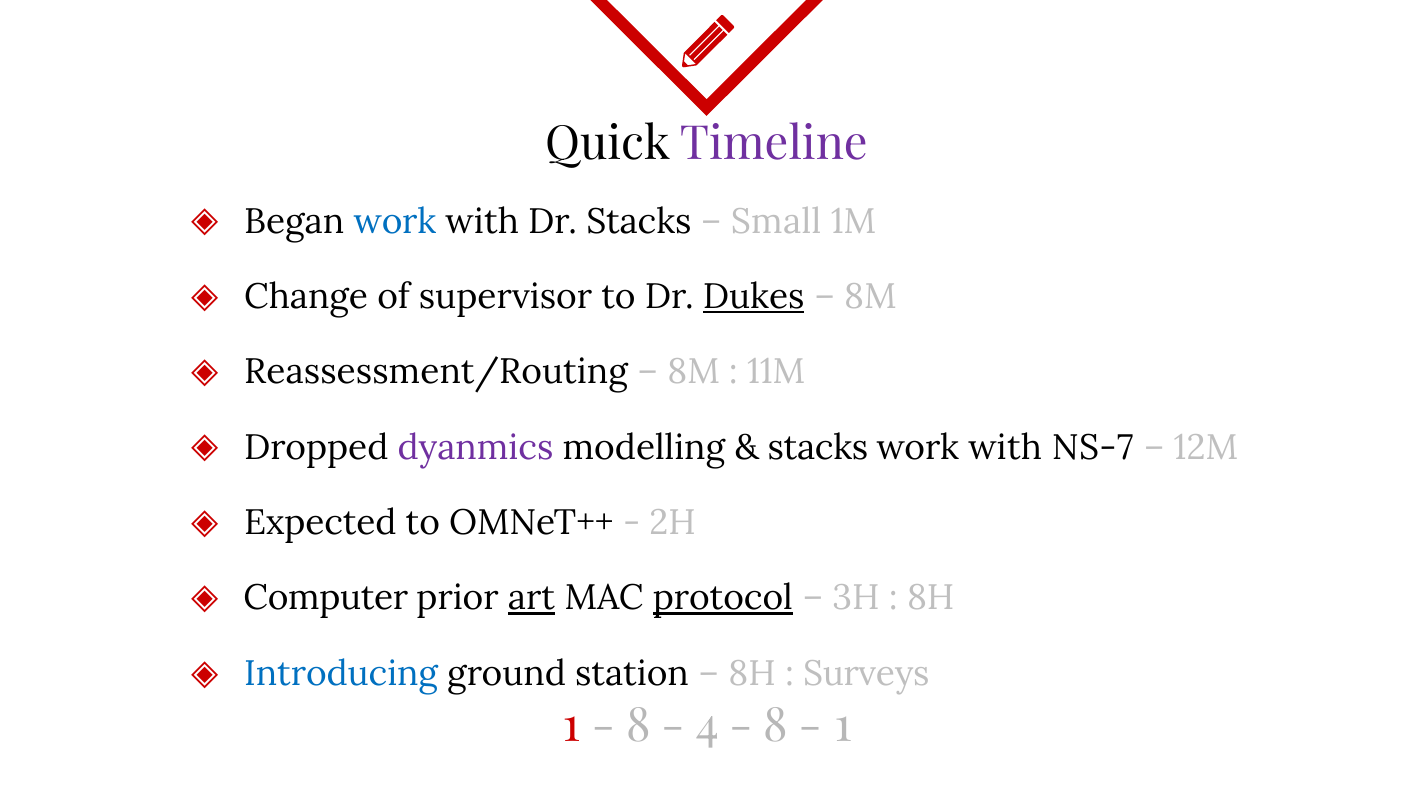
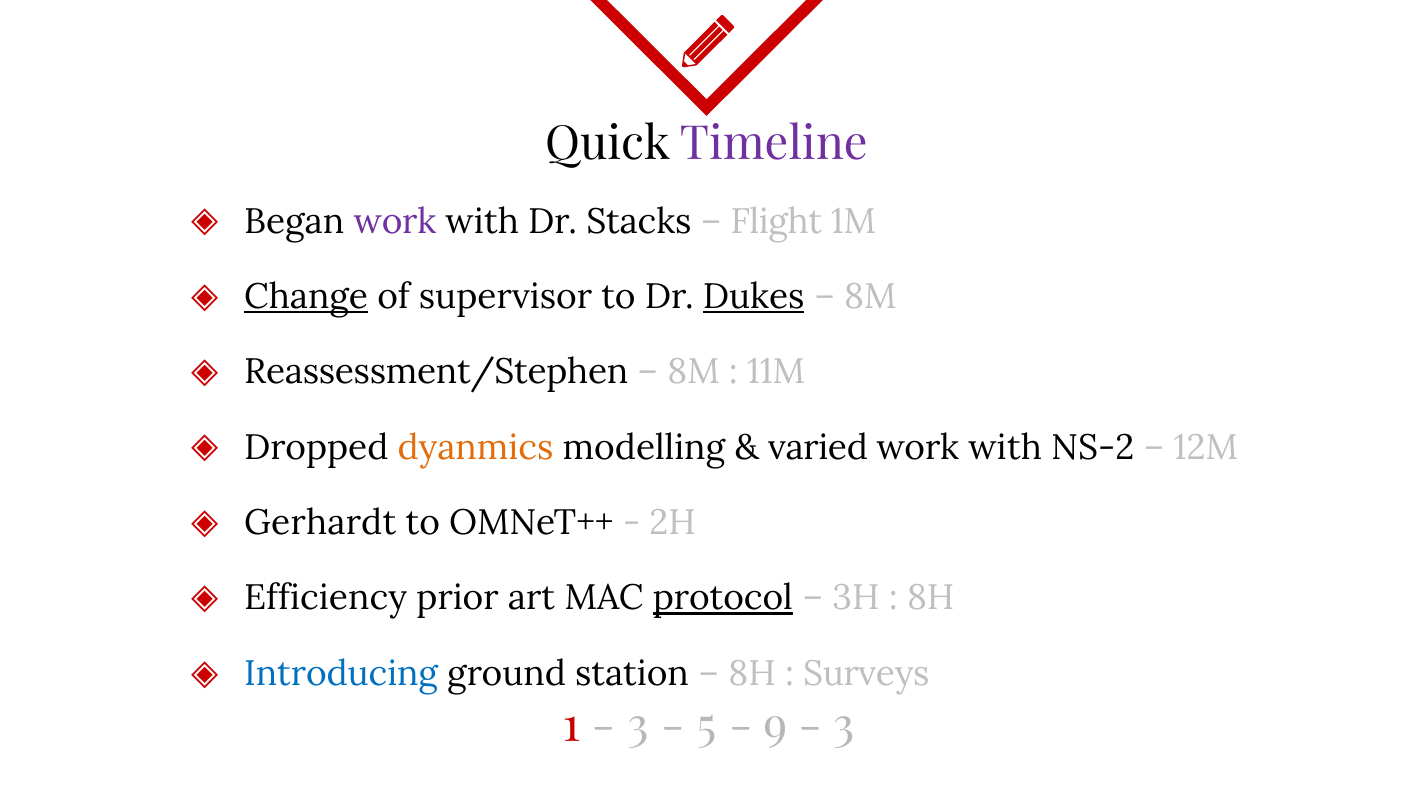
work colour: blue -> purple (395, 221)
Small: Small -> Flight (776, 221)
Change underline: none -> present (306, 297)
Reassessment/Routing: Reassessment/Routing -> Reassessment/Stephen (436, 372)
dyanmics colour: purple -> orange (475, 447)
stacks: stacks -> varied (818, 447)
NS-7: NS-7 -> NS-2 (1093, 447)
Expected: Expected -> Gerhardt (320, 523)
Computer: Computer -> Efficiency (326, 598)
art underline: present -> none (532, 598)
8: 8 -> 3 (638, 726)
4: 4 -> 5 (707, 726)
8: 8 -> 9 (775, 726)
1: 1 -> 3 (844, 726)
